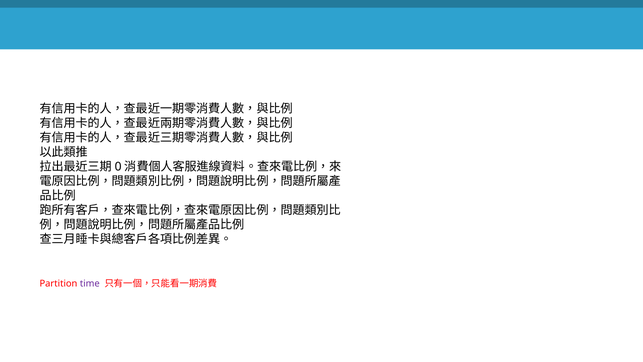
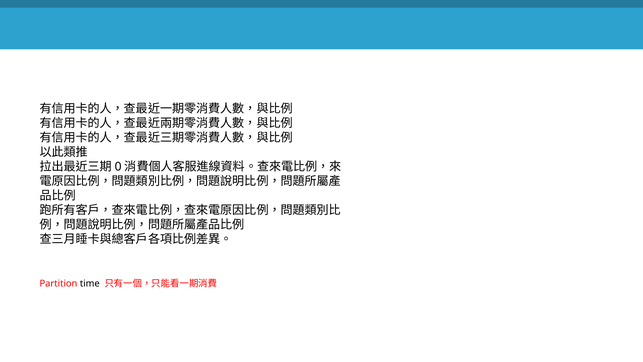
time colour: purple -> black (90, 283)
